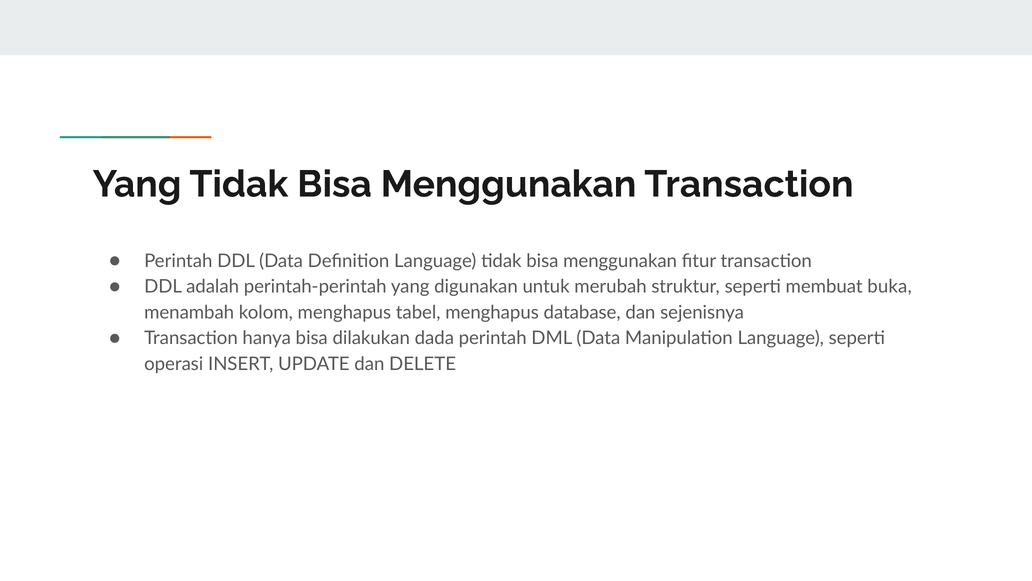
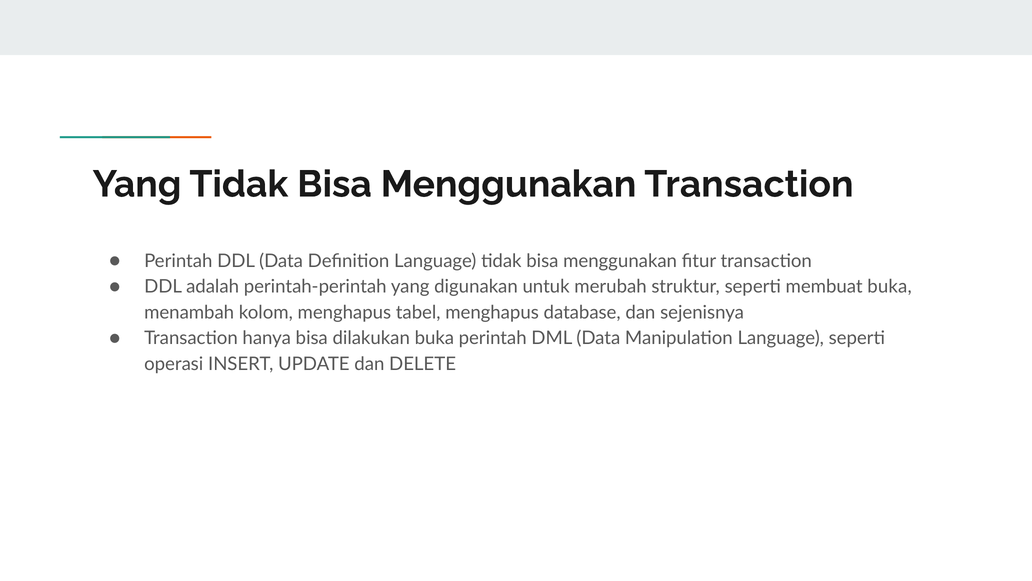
dilakukan dada: dada -> buka (434, 338)
